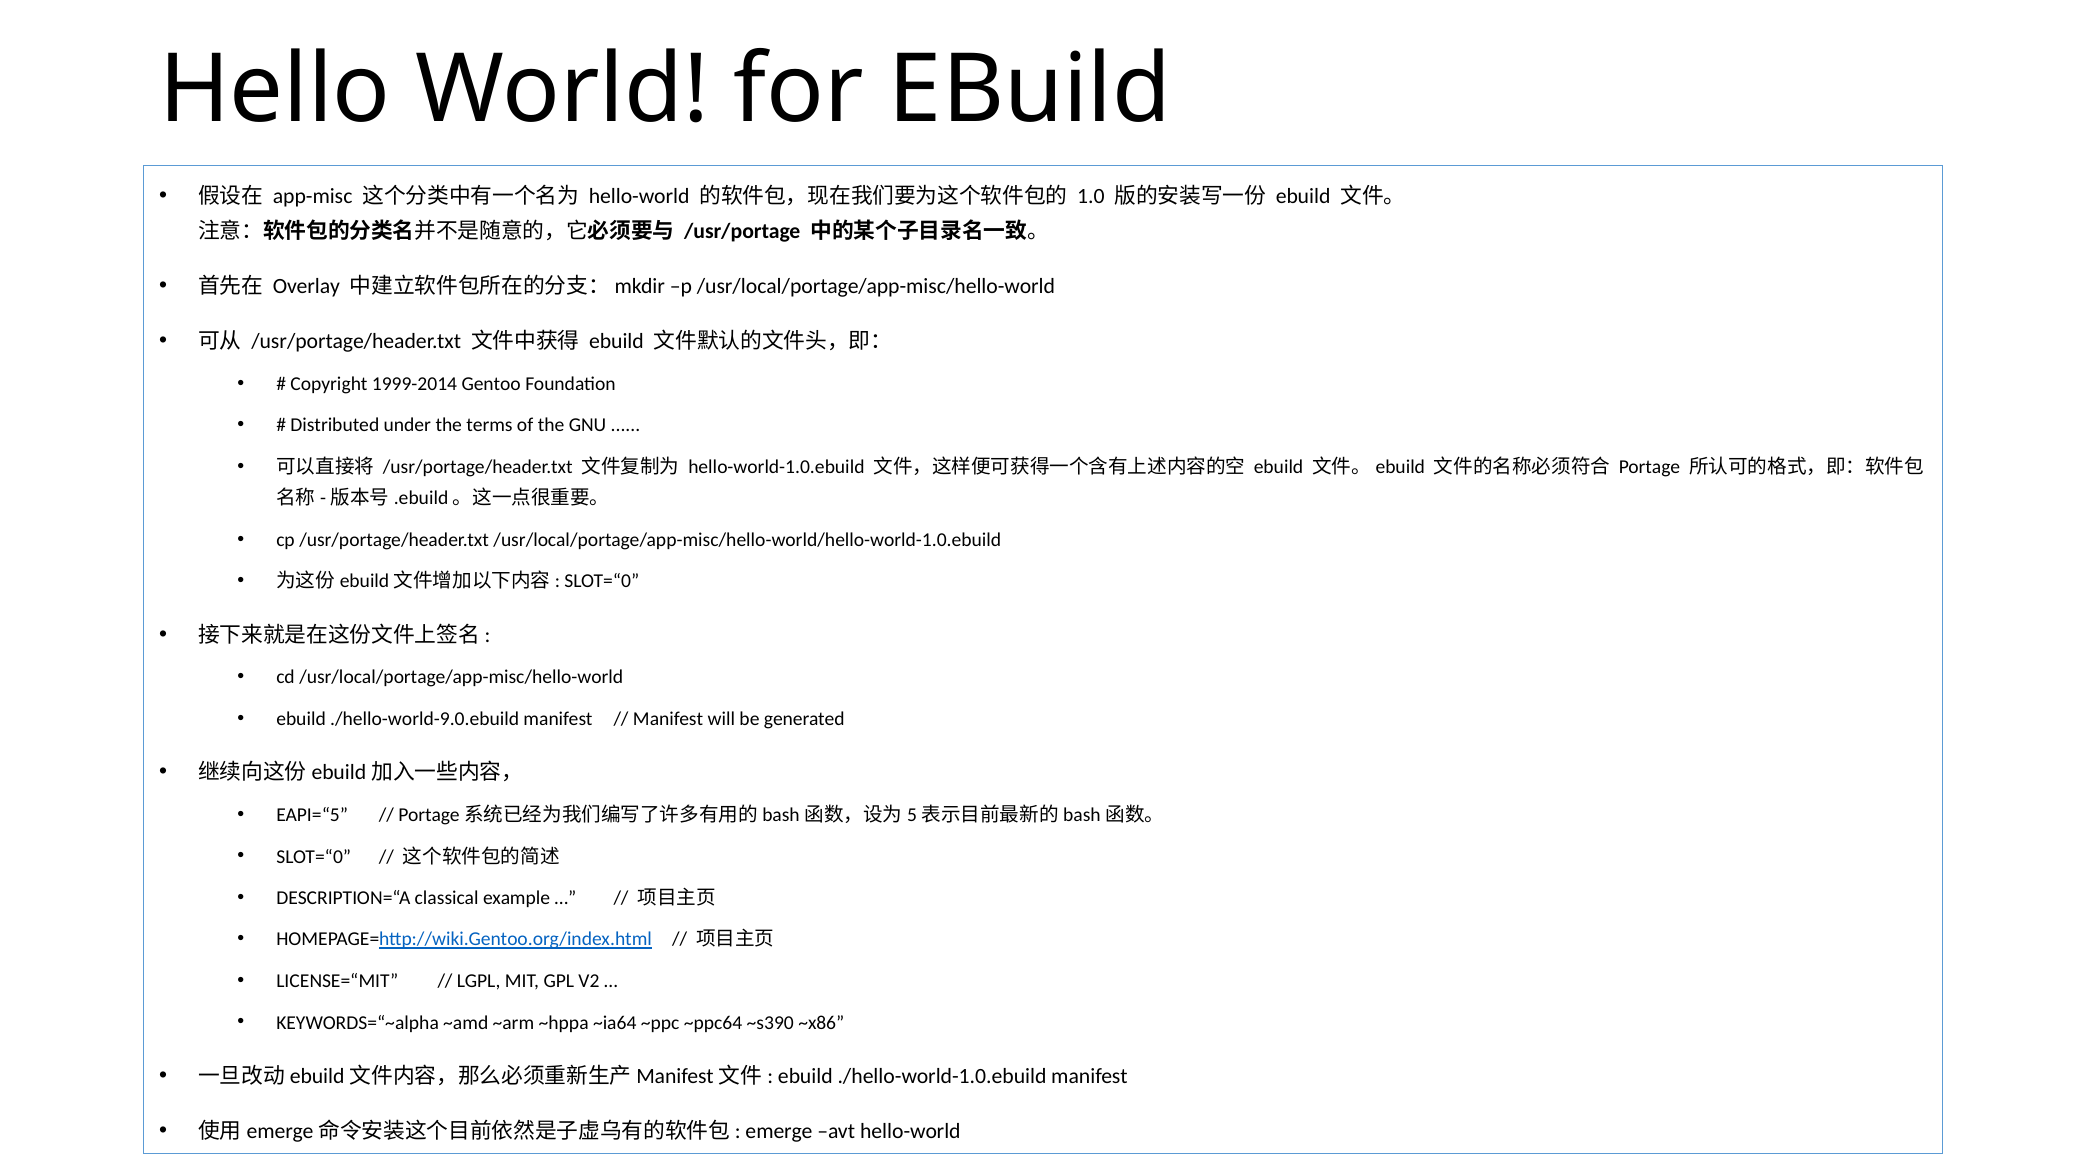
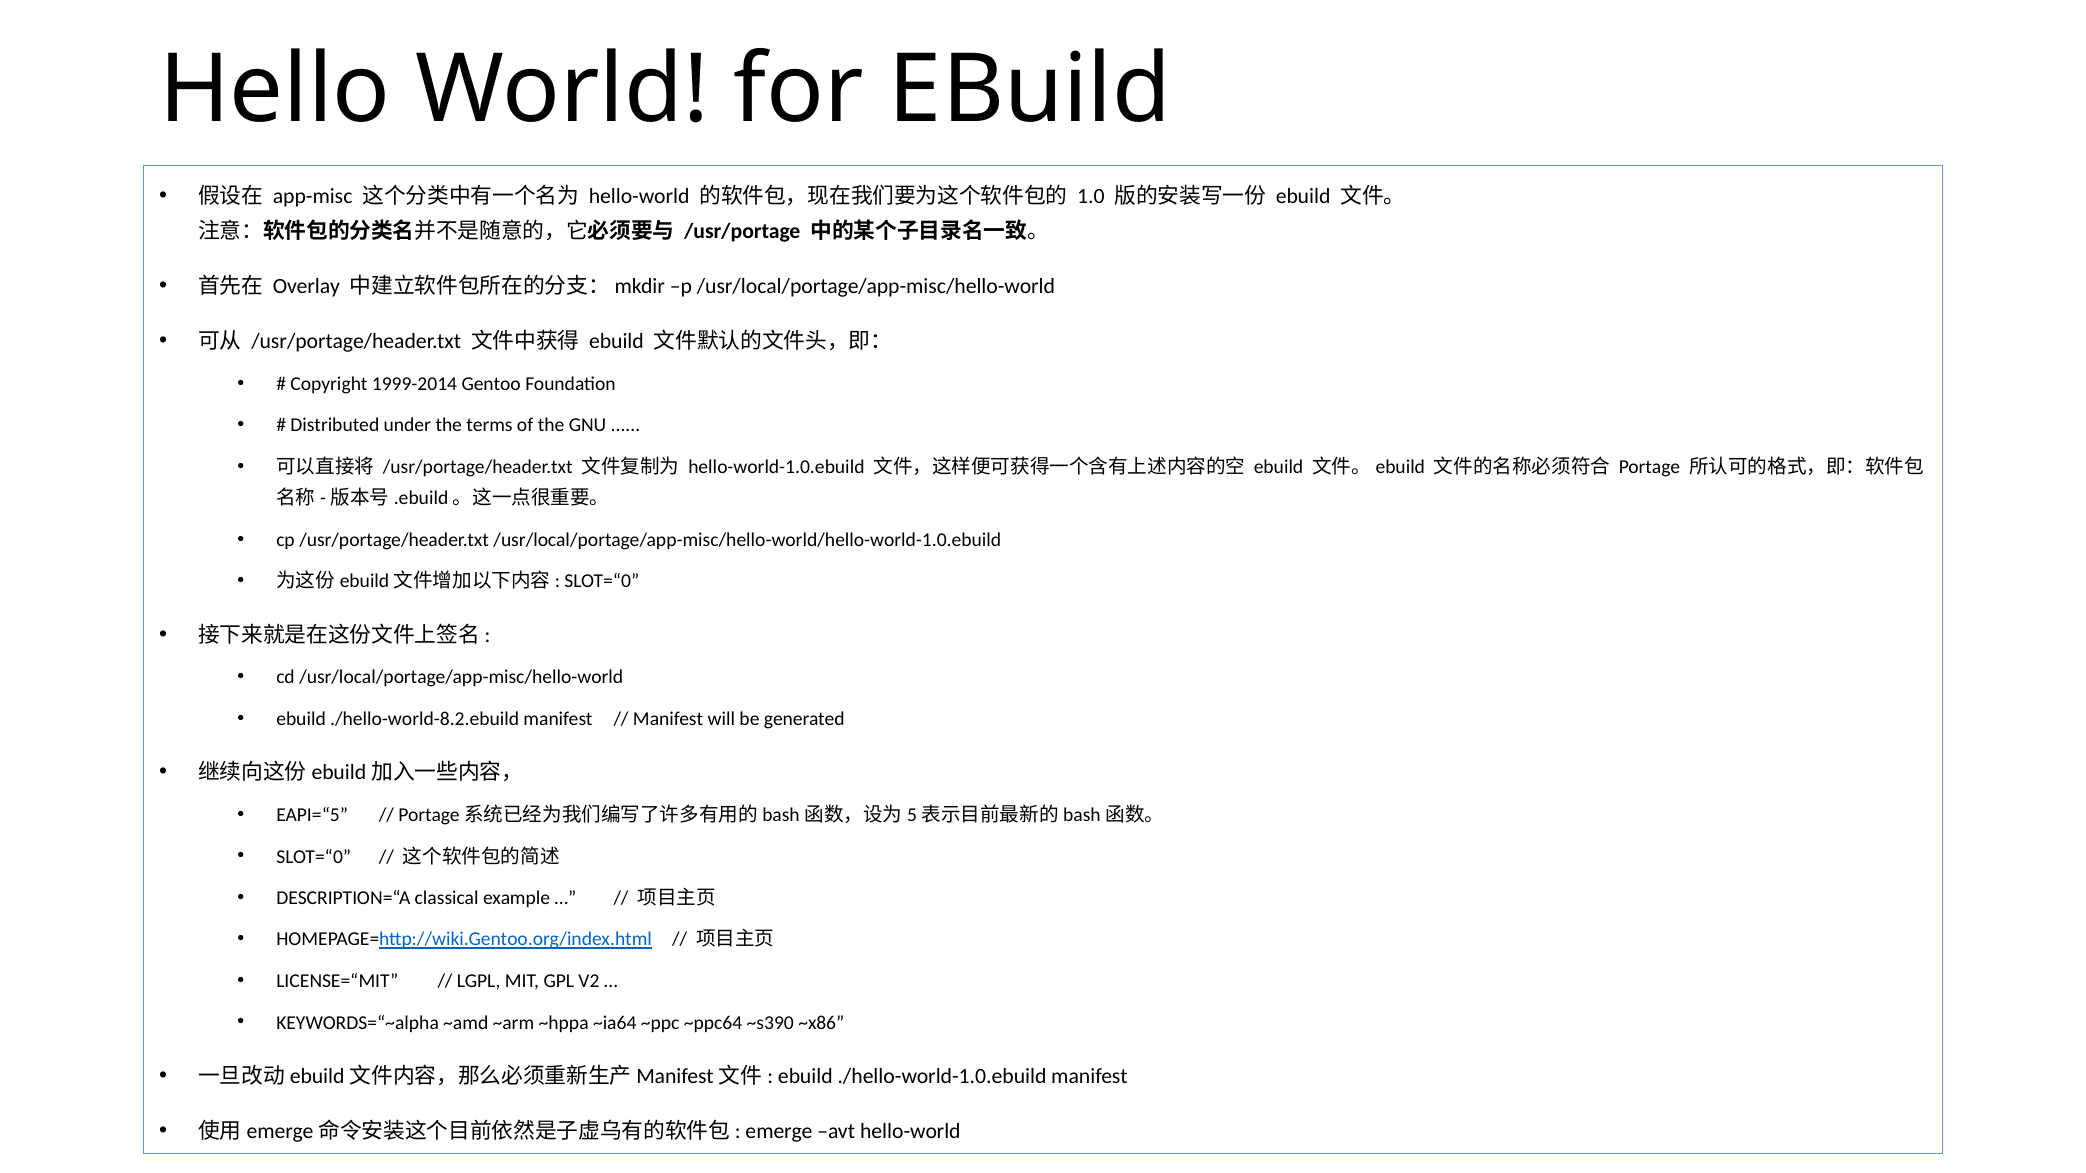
./hello-world-9.0.ebuild: ./hello-world-9.0.ebuild -> ./hello-world-8.2.ebuild (425, 719)
